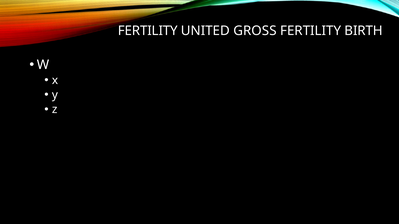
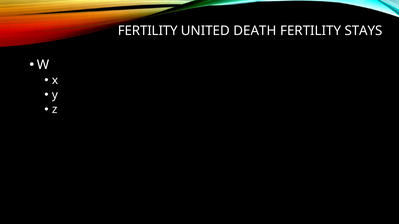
GROSS: GROSS -> DEATH (255, 31)
BIRTH: BIRTH -> STAYS (364, 31)
